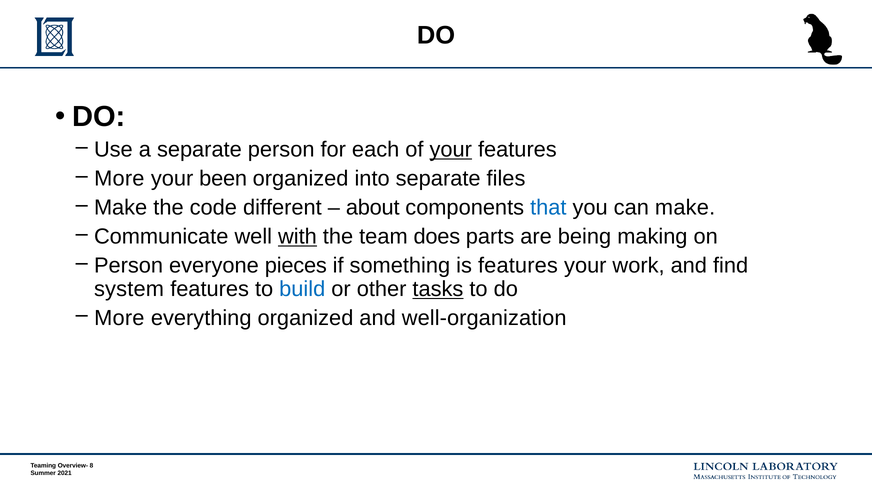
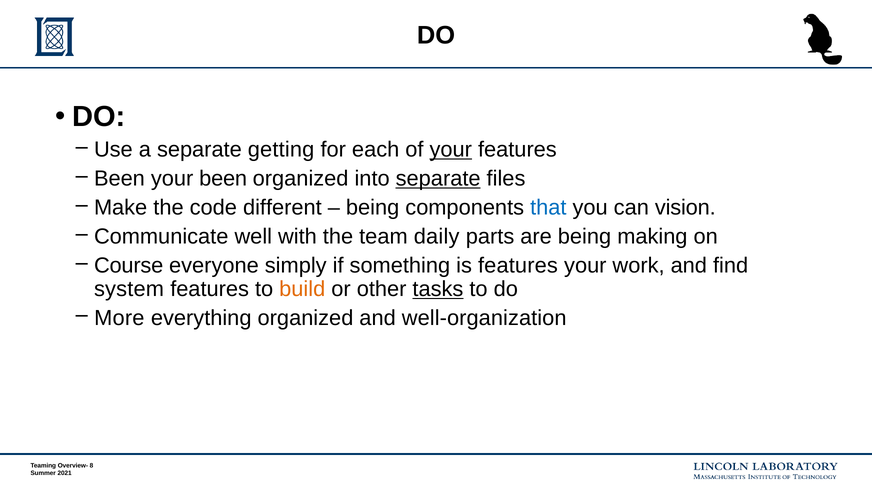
separate person: person -> getting (281, 150)
More: More -> Been (119, 179)
separate underline: none -> present (438, 179)
about: about -> being (373, 208)
can make: make -> vision (685, 208)
with underline: present -> none (297, 237)
does: does -> daily (437, 237)
Person: Person -> Course (129, 266)
pieces: pieces -> simply (296, 266)
build colour: blue -> orange (302, 289)
